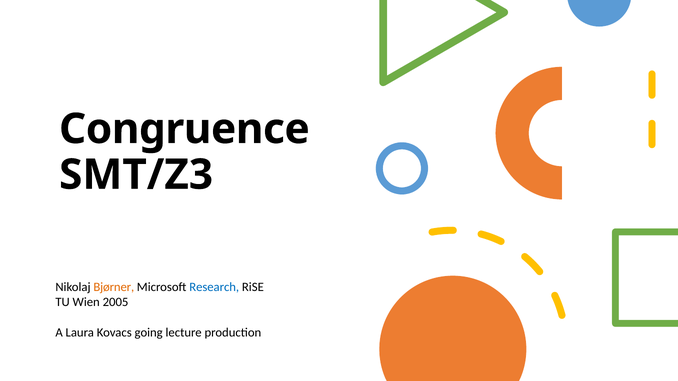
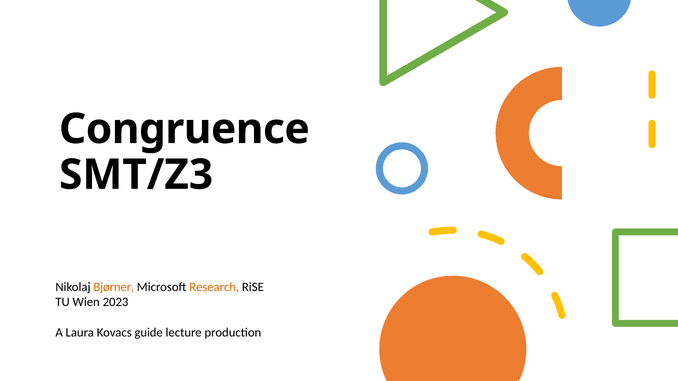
Research colour: blue -> orange (214, 287)
2005: 2005 -> 2023 (116, 302)
going: going -> guide (149, 333)
